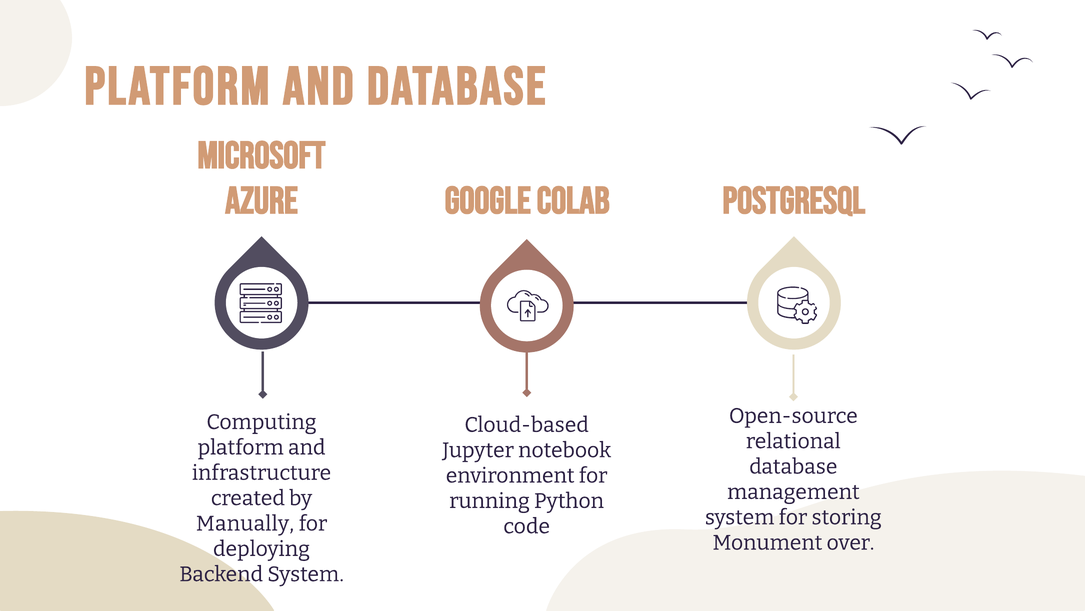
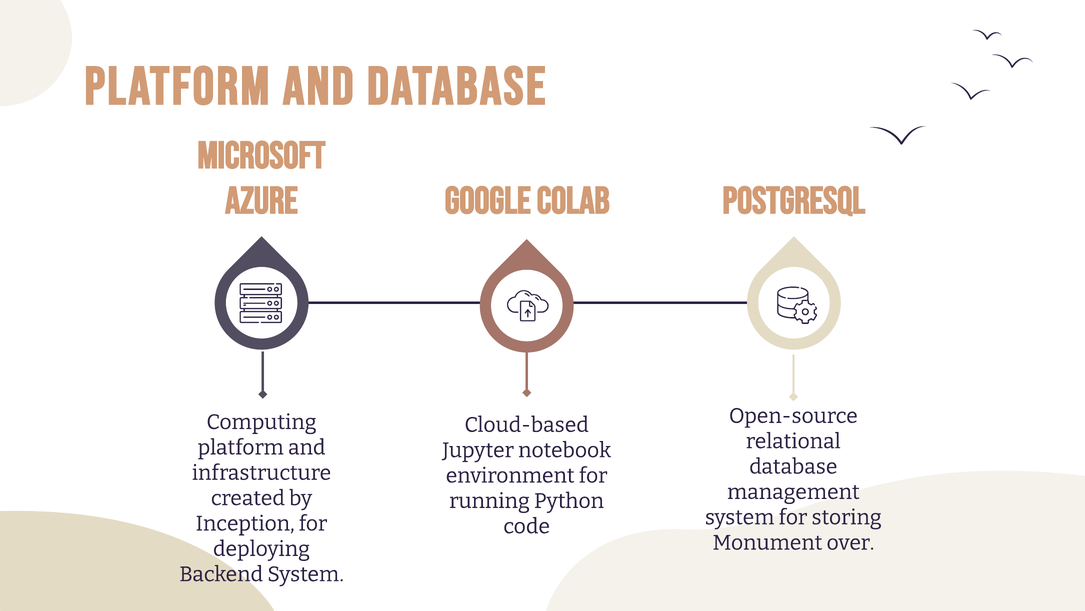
Manually: Manually -> Inception (245, 523)
